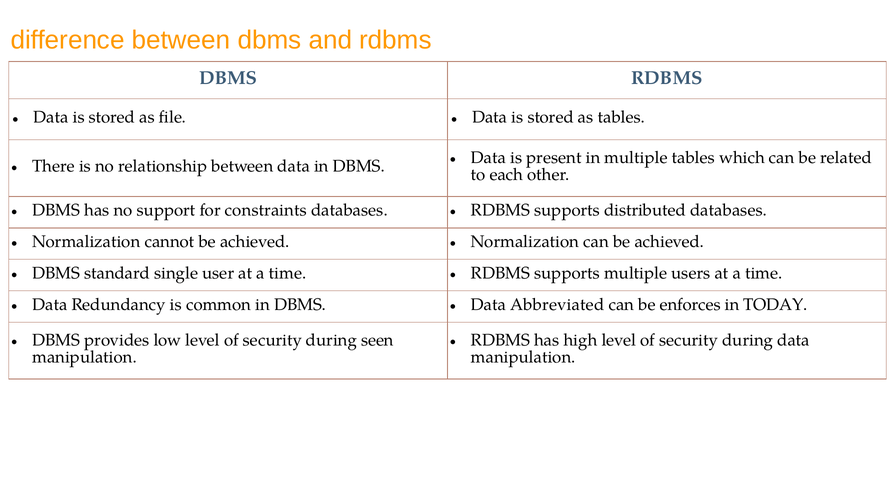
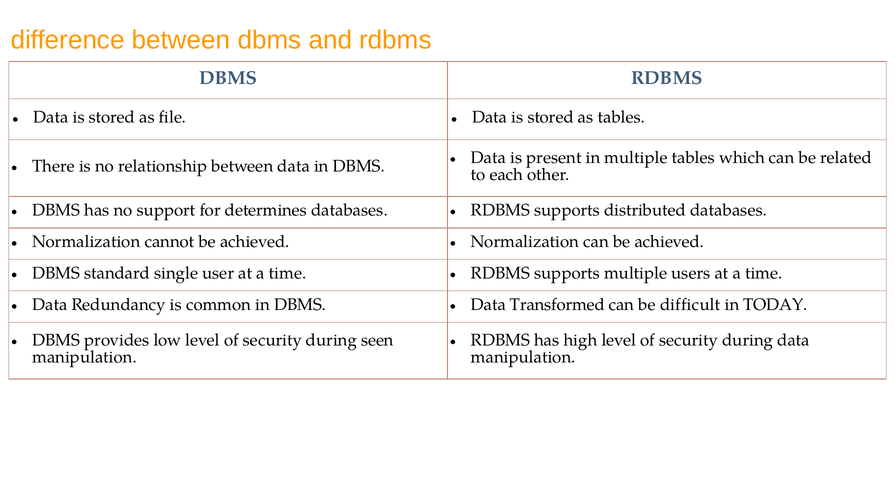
constraints: constraints -> determines (266, 210)
Abbreviated: Abbreviated -> Transformed (557, 304)
enforces: enforces -> difficult (690, 304)
